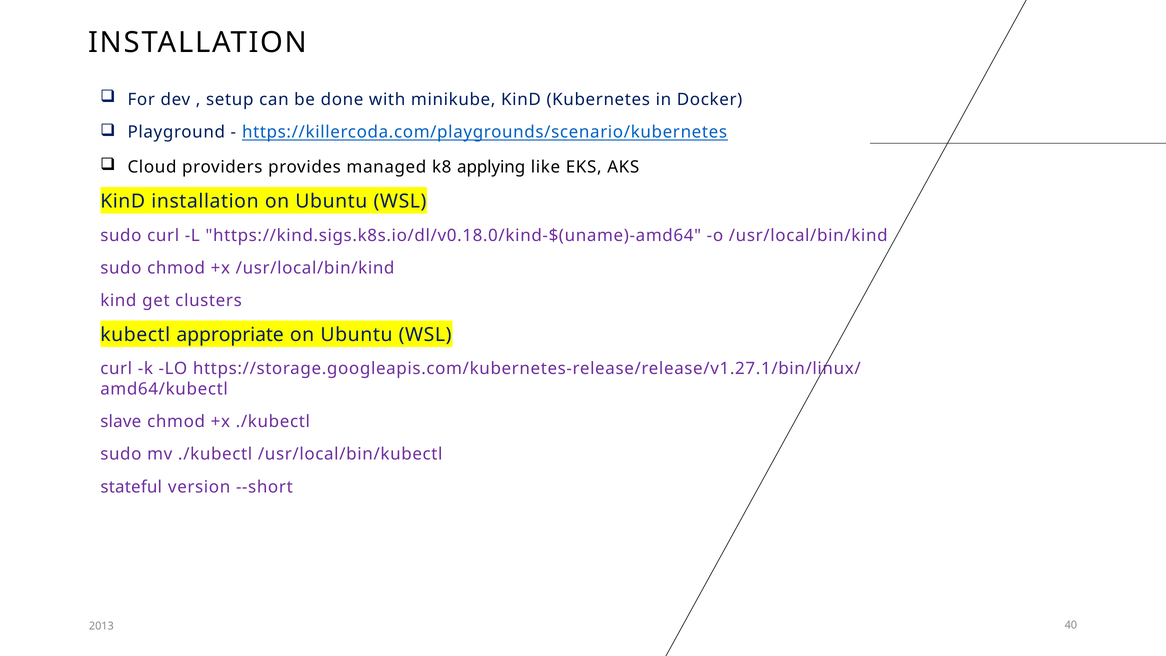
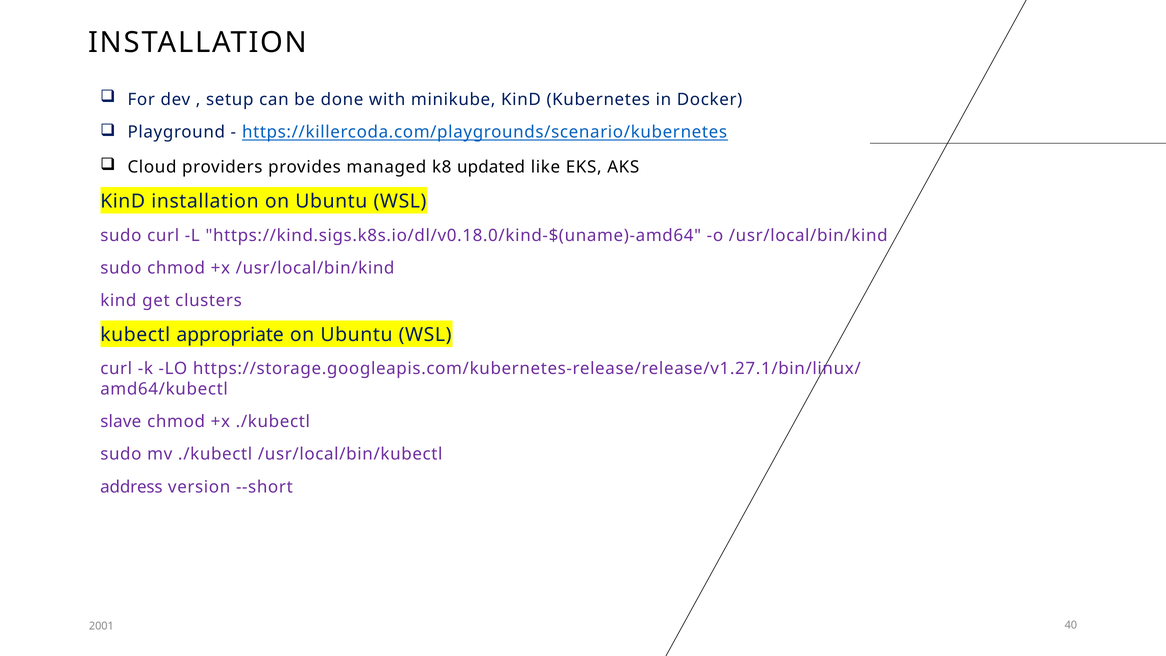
applying: applying -> updated (491, 167)
stateful: stateful -> address (131, 487)
2013: 2013 -> 2001 (101, 626)
